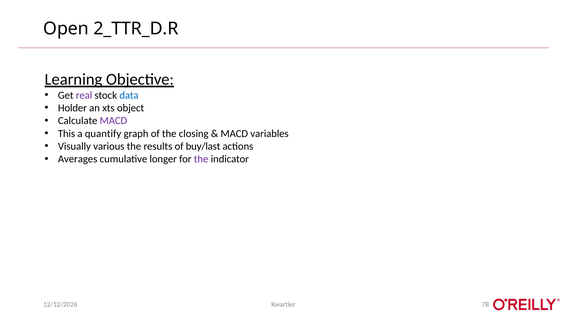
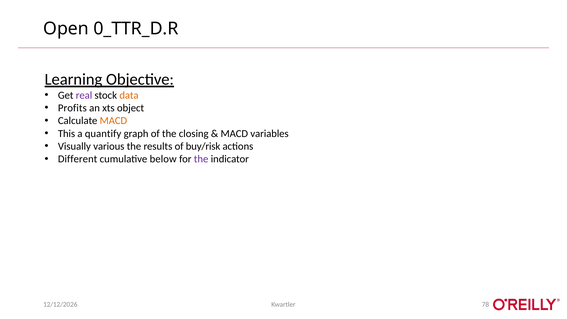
2_TTR_D.R: 2_TTR_D.R -> 0_TTR_D.R (136, 29)
data colour: blue -> orange (129, 95)
Holder: Holder -> Profits (72, 108)
MACD colour: purple -> orange (113, 121)
buy/last: buy/last -> buy/risk (203, 146)
Averages: Averages -> Different (78, 159)
longer: longer -> below (163, 159)
